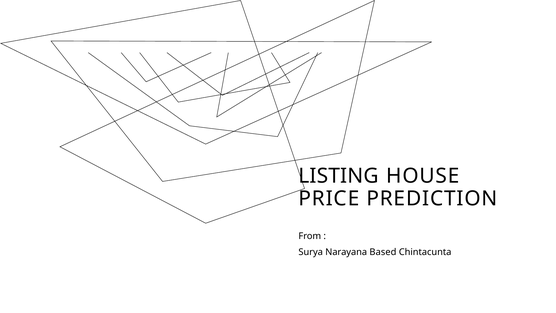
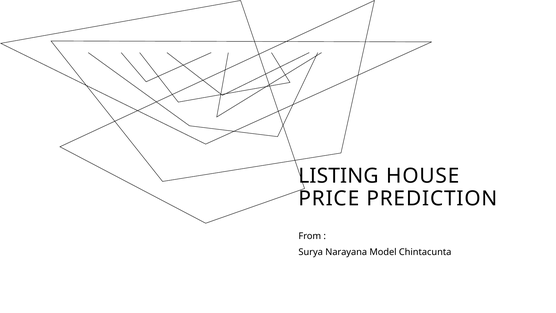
Based: Based -> Model (383, 252)
